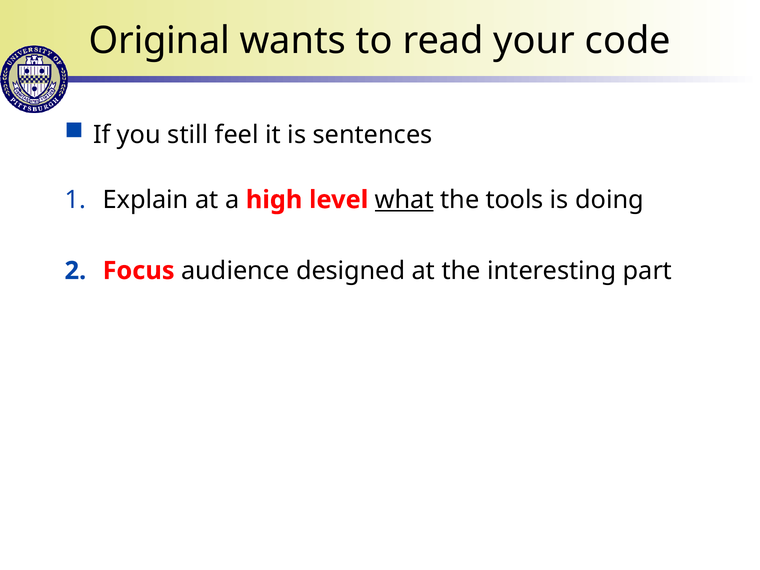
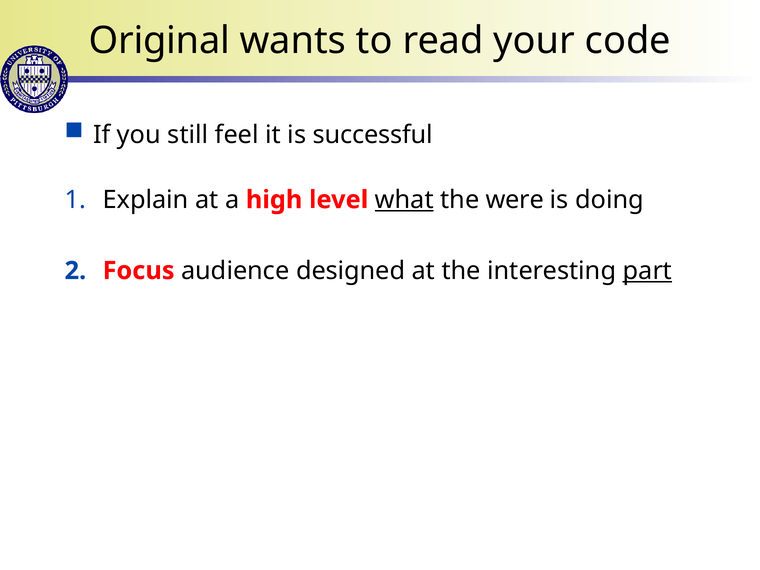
sentences: sentences -> successful (373, 135)
tools: tools -> were (515, 200)
part underline: none -> present (647, 271)
